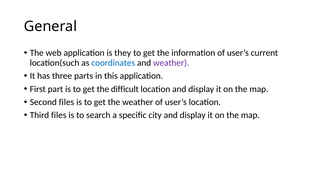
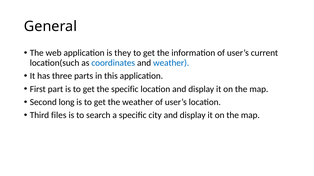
weather colour: purple -> blue (171, 63)
the difficult: difficult -> specific (125, 89)
Second files: files -> long (67, 102)
